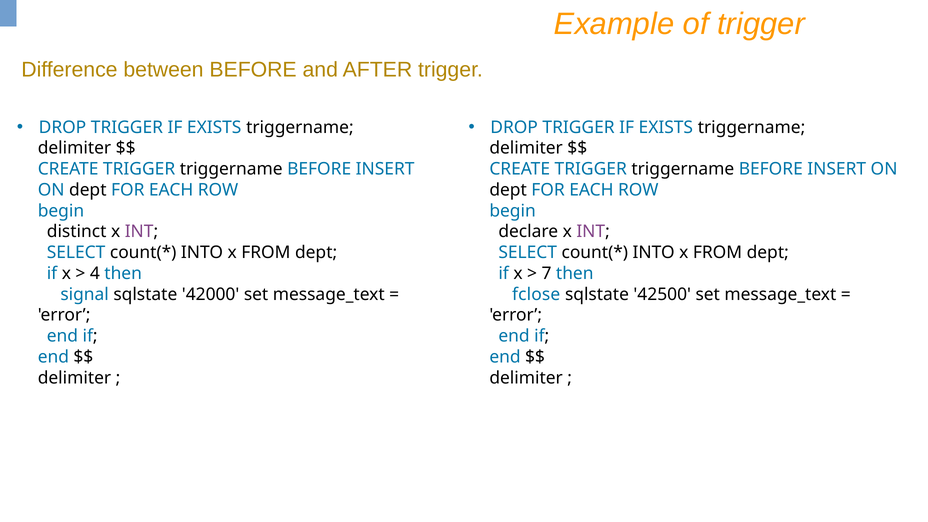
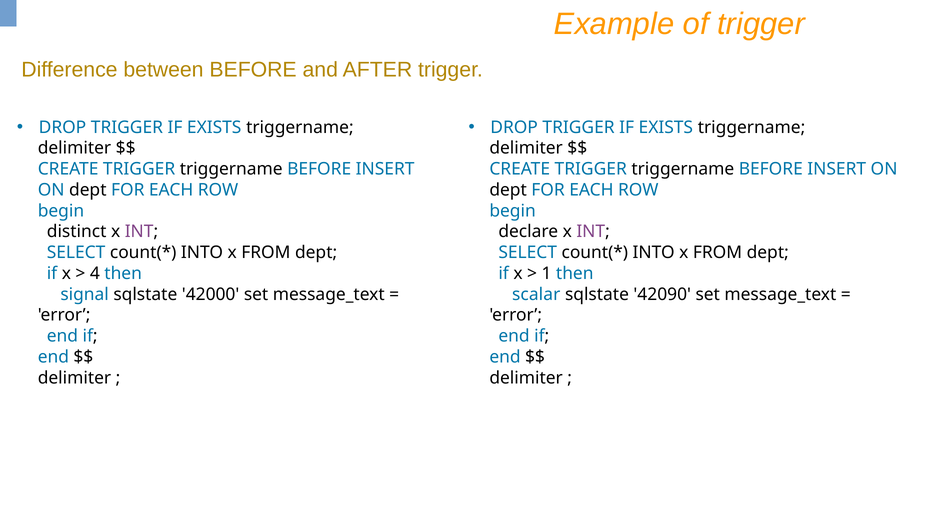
7: 7 -> 1 (547, 273)
fclose: fclose -> scalar (536, 294)
42500: 42500 -> 42090 (662, 294)
